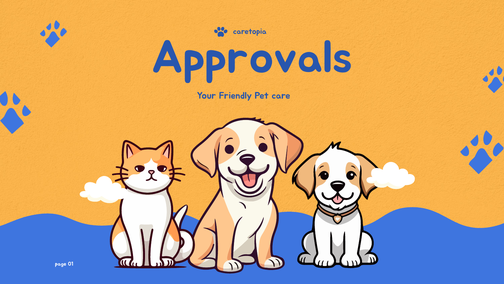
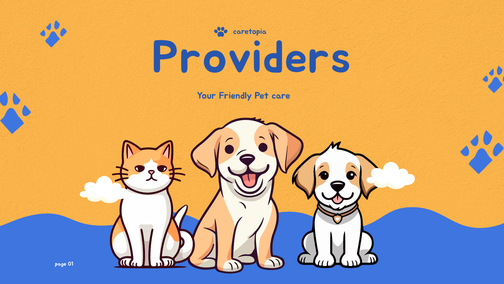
Approvals: Approvals -> Providers (252, 57)
